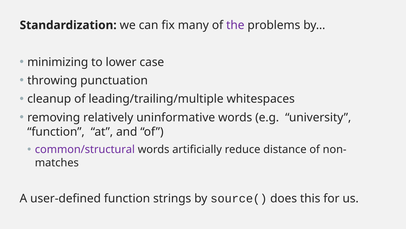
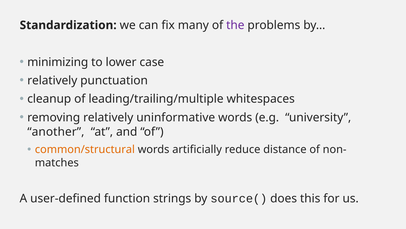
throwing: throwing -> relatively (52, 80)
function: function -> another (56, 131)
common/structural colour: purple -> orange (85, 149)
